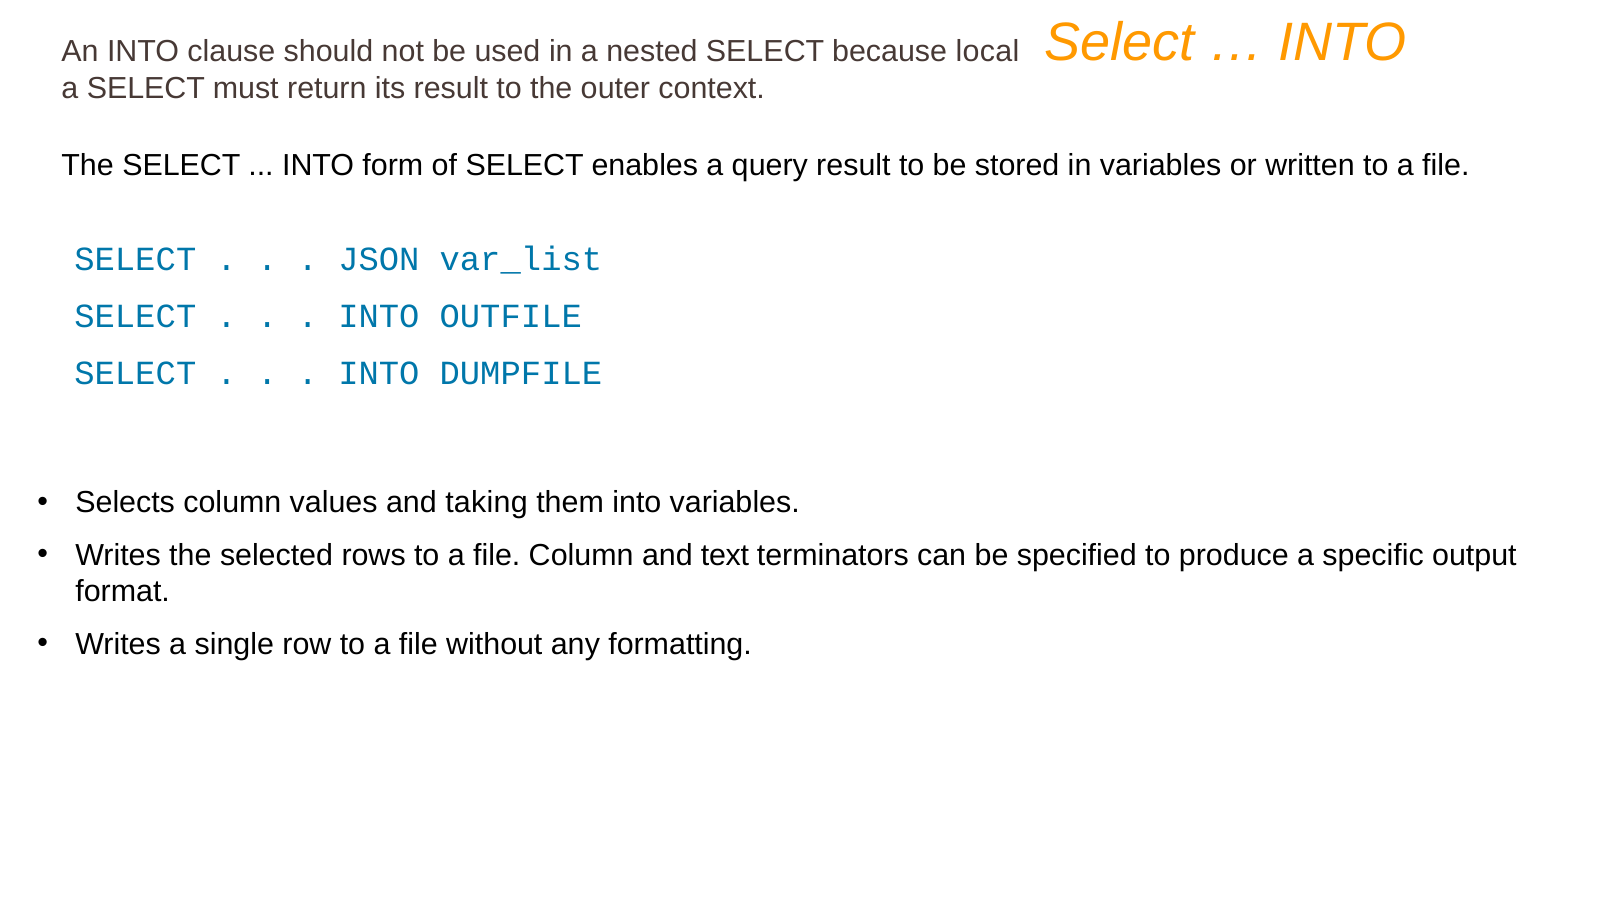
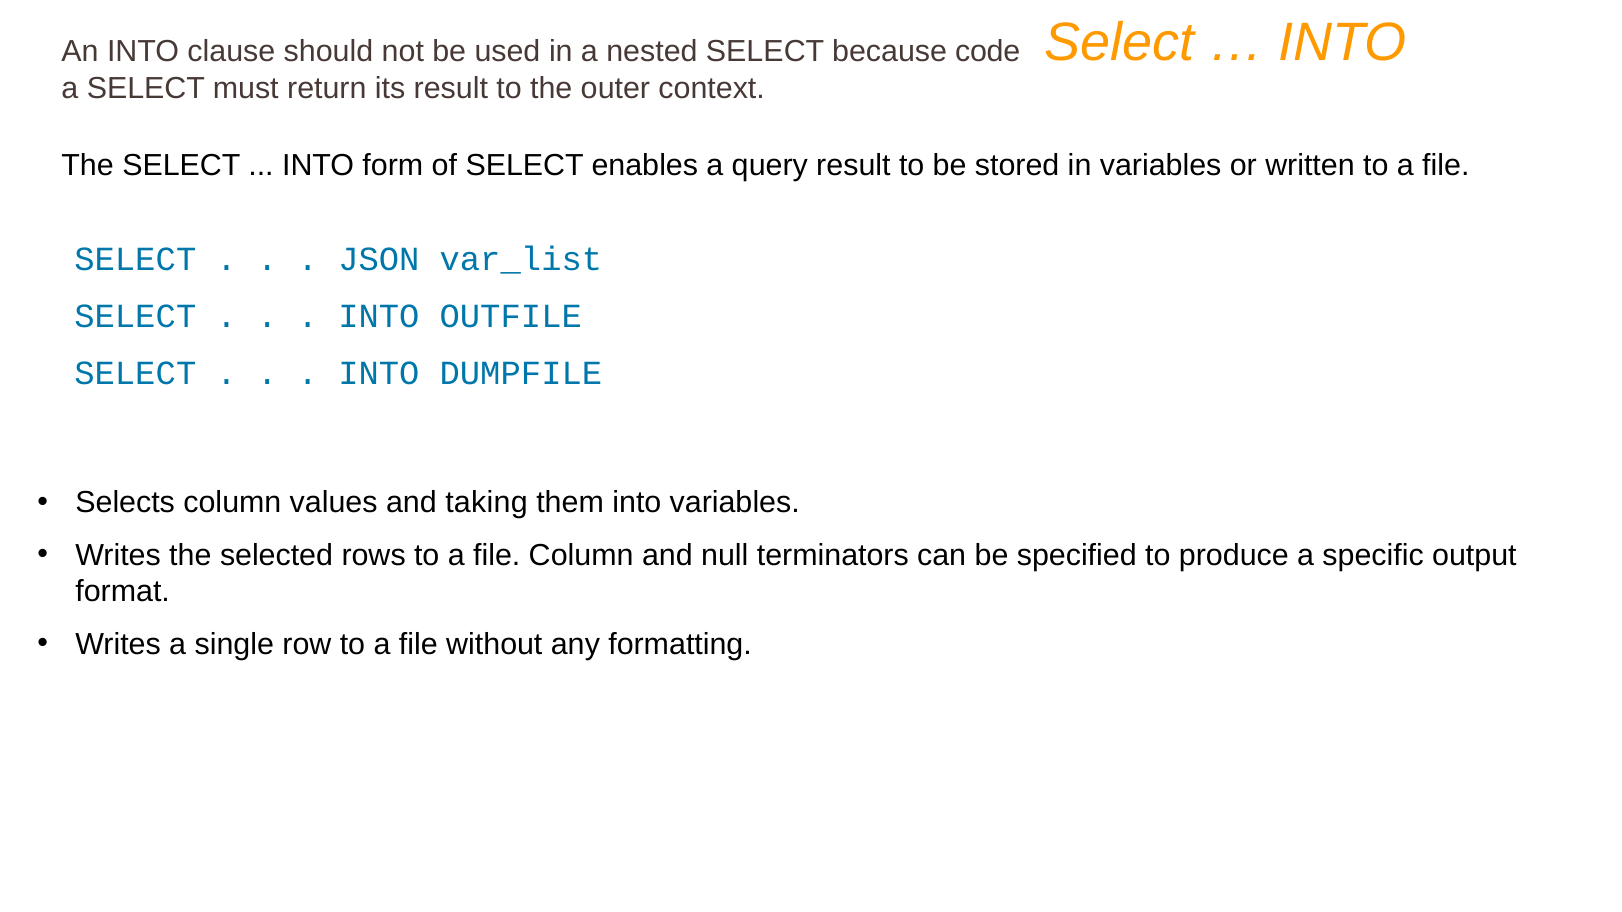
local: local -> code (988, 52)
text: text -> null (725, 556)
